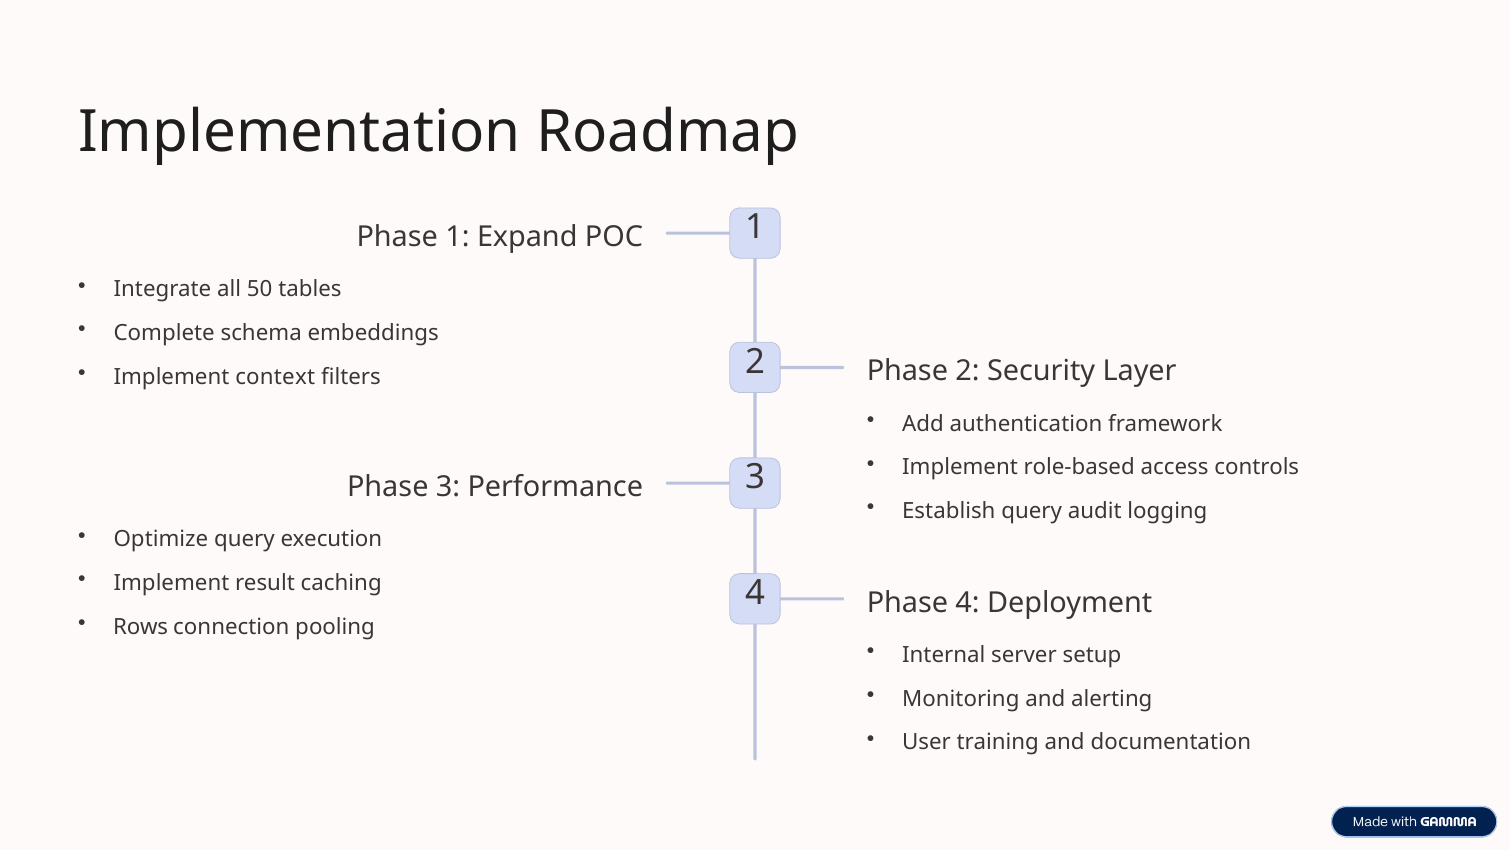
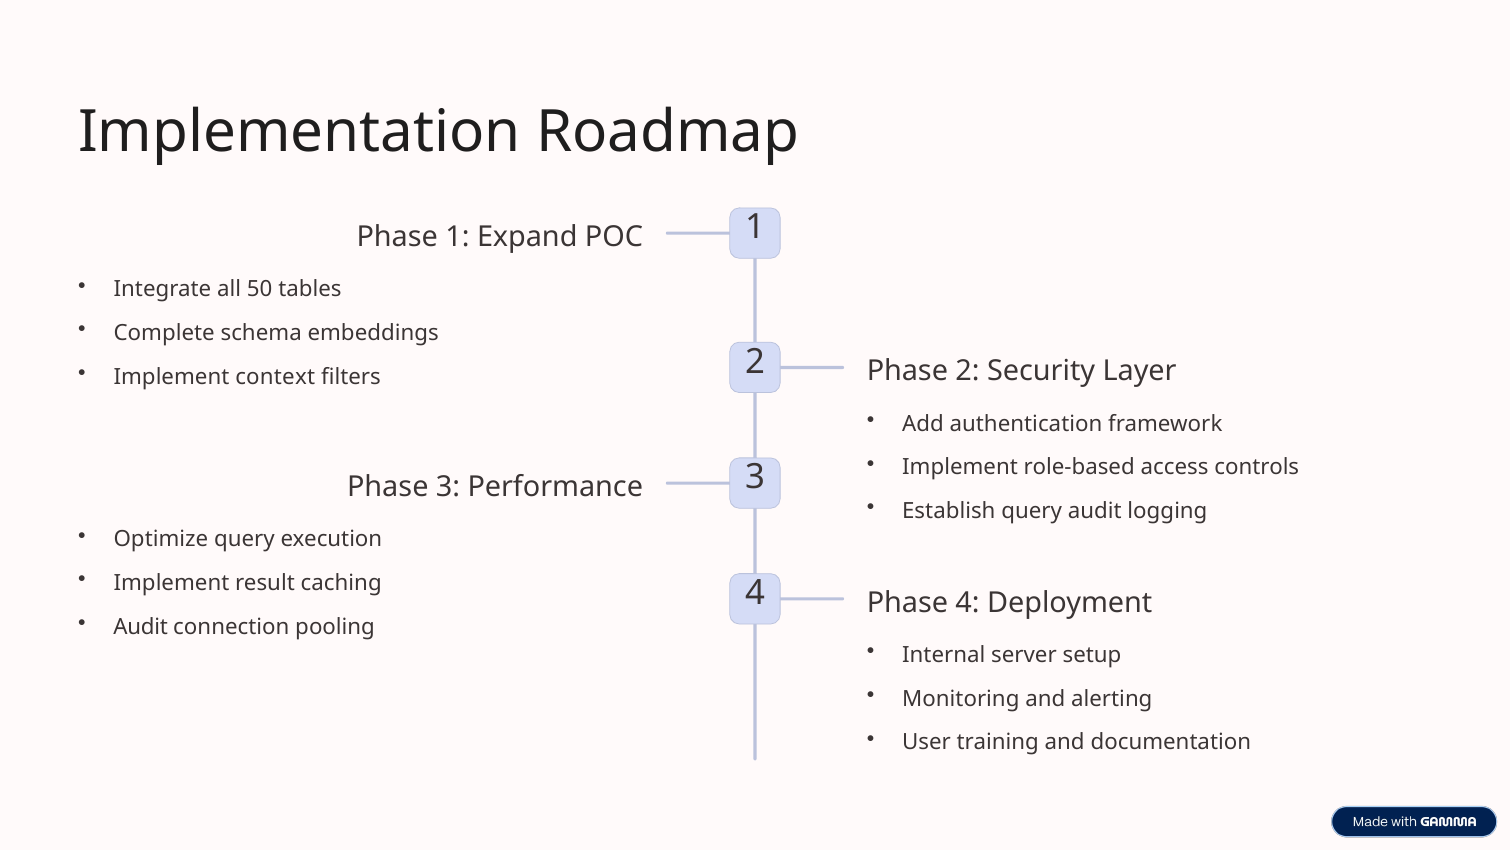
Rows: Rows -> Audit (141, 626)
